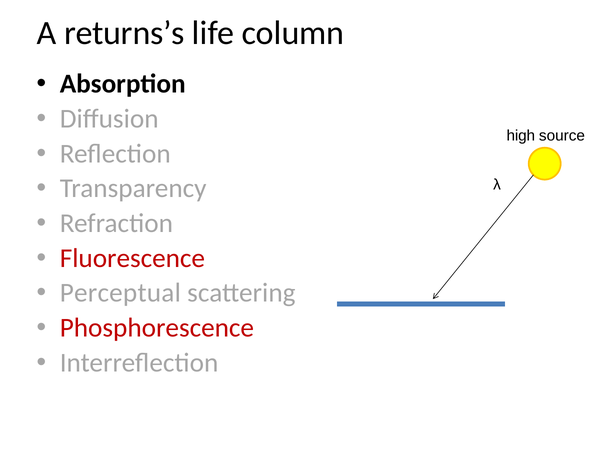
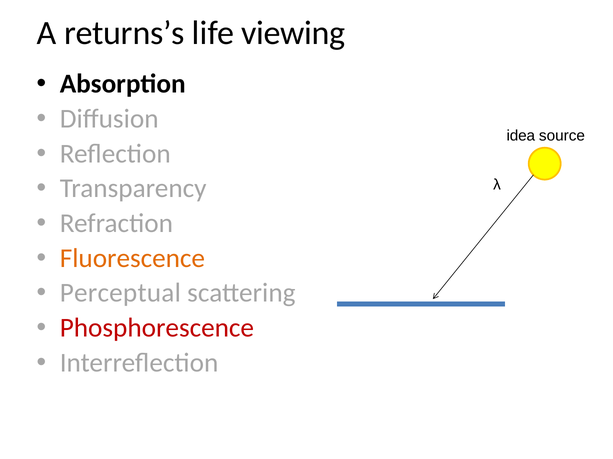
column: column -> viewing (293, 33)
high: high -> idea (521, 136)
Fluorescence colour: red -> orange (132, 259)
